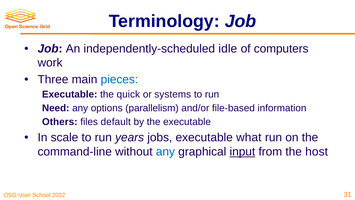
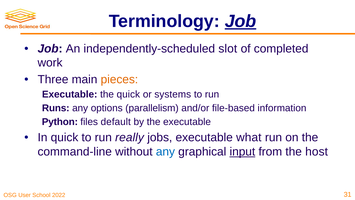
Job underline: none -> present (241, 21)
idle: idle -> slot (228, 49)
computers: computers -> completed (281, 49)
pieces colour: blue -> orange (119, 79)
Need: Need -> Runs (56, 108)
Others: Others -> Python (60, 122)
In scale: scale -> quick (64, 137)
years: years -> really (130, 137)
